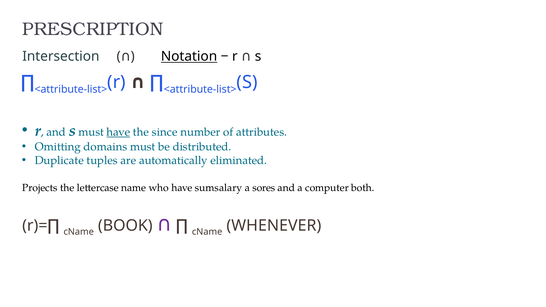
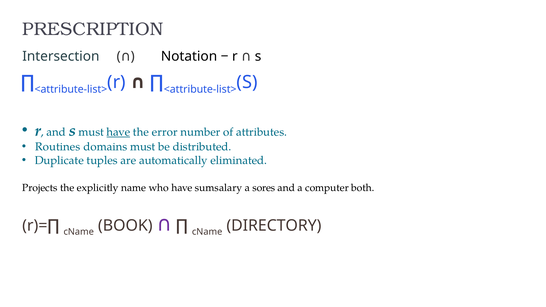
Notation underline: present -> none (189, 56)
since: since -> error (165, 132)
Omitting: Omitting -> Routines (58, 147)
lettercase: lettercase -> explicitly (98, 188)
WHENEVER: WHENEVER -> DIRECTORY (274, 226)
